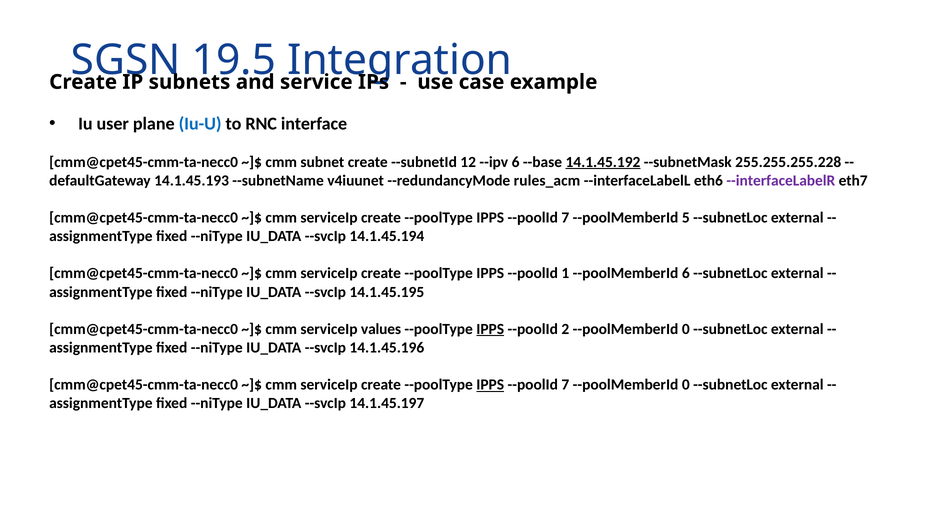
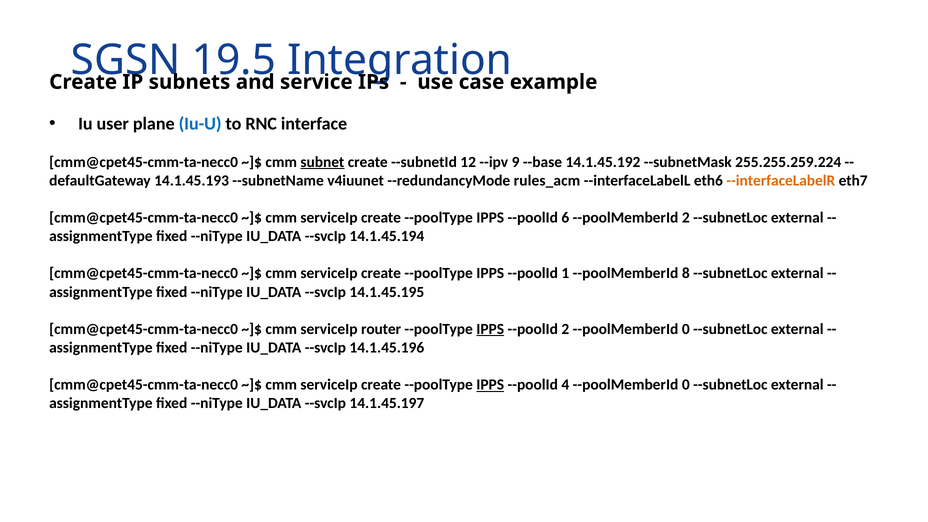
subnet underline: none -> present (322, 162)
--ipv 6: 6 -> 9 (516, 162)
14.1.45.192 underline: present -> none (603, 162)
255.255.255.228: 255.255.255.228 -> 255.255.259.224 (788, 162)
--interfaceLabelR colour: purple -> orange (781, 181)
7: 7 -> 6 (565, 218)
--poolMemberId 5: 5 -> 2 (686, 218)
--poolMemberId 6: 6 -> 8 (686, 273)
values: values -> router (381, 329)
7: 7 -> 4 (565, 385)
